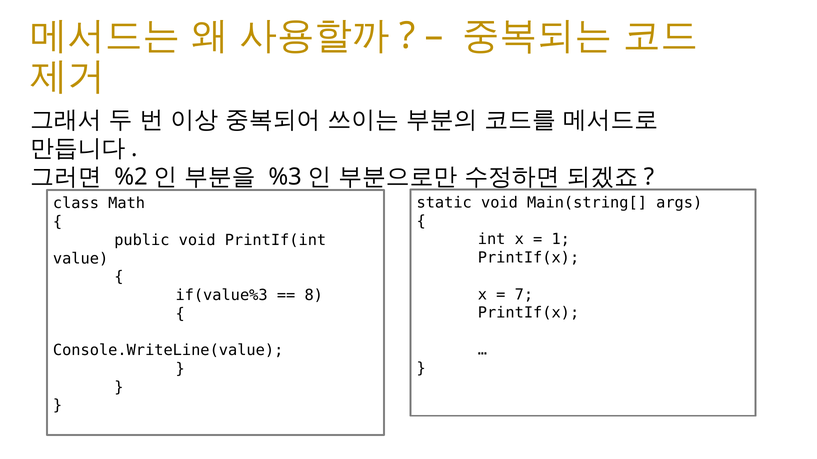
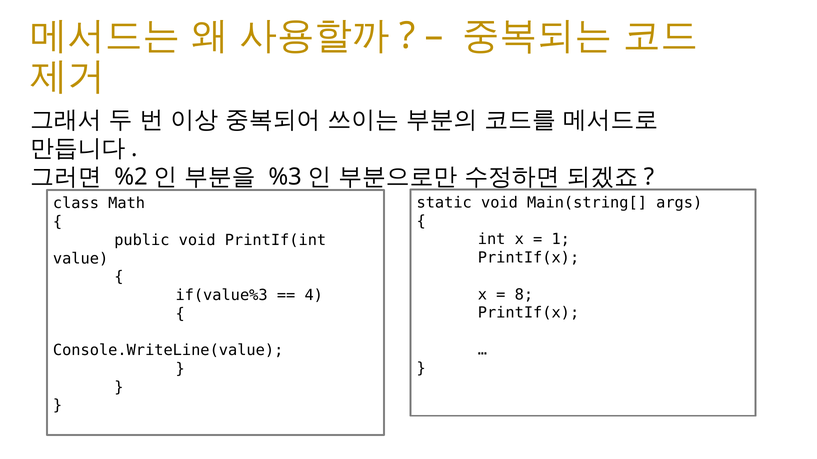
7: 7 -> 8 (524, 295)
8: 8 -> 4 (314, 296)
